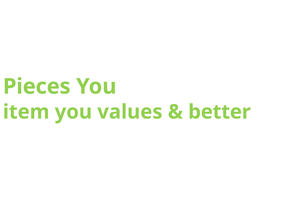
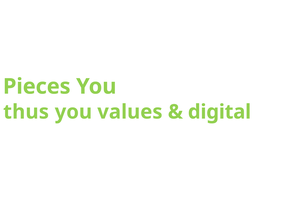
item: item -> thus (26, 112)
better: better -> digital (220, 112)
